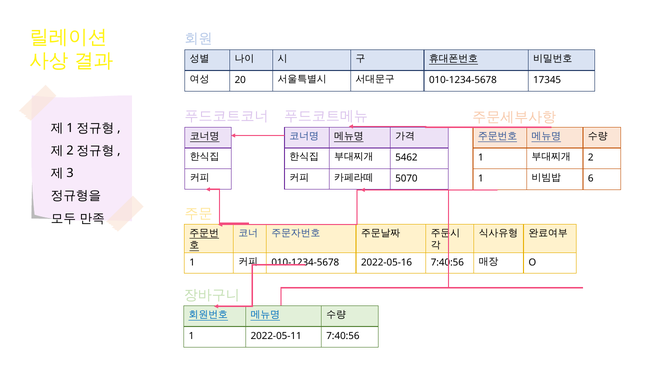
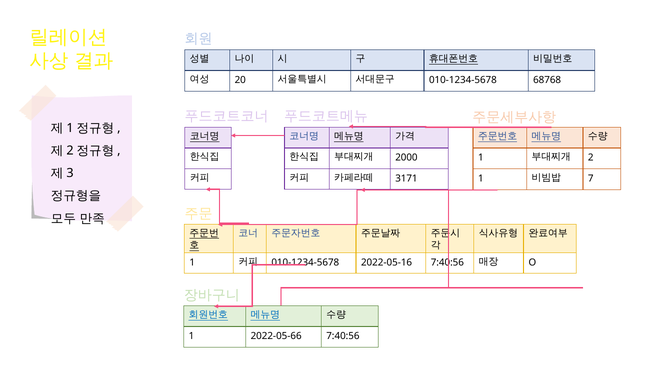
17345: 17345 -> 68768 (547, 80)
5462: 5462 -> 2000 (406, 158)
5070: 5070 -> 3171 (406, 178)
6: 6 -> 7 (591, 179)
2022-05-11: 2022-05-11 -> 2022-05-66 (276, 336)
